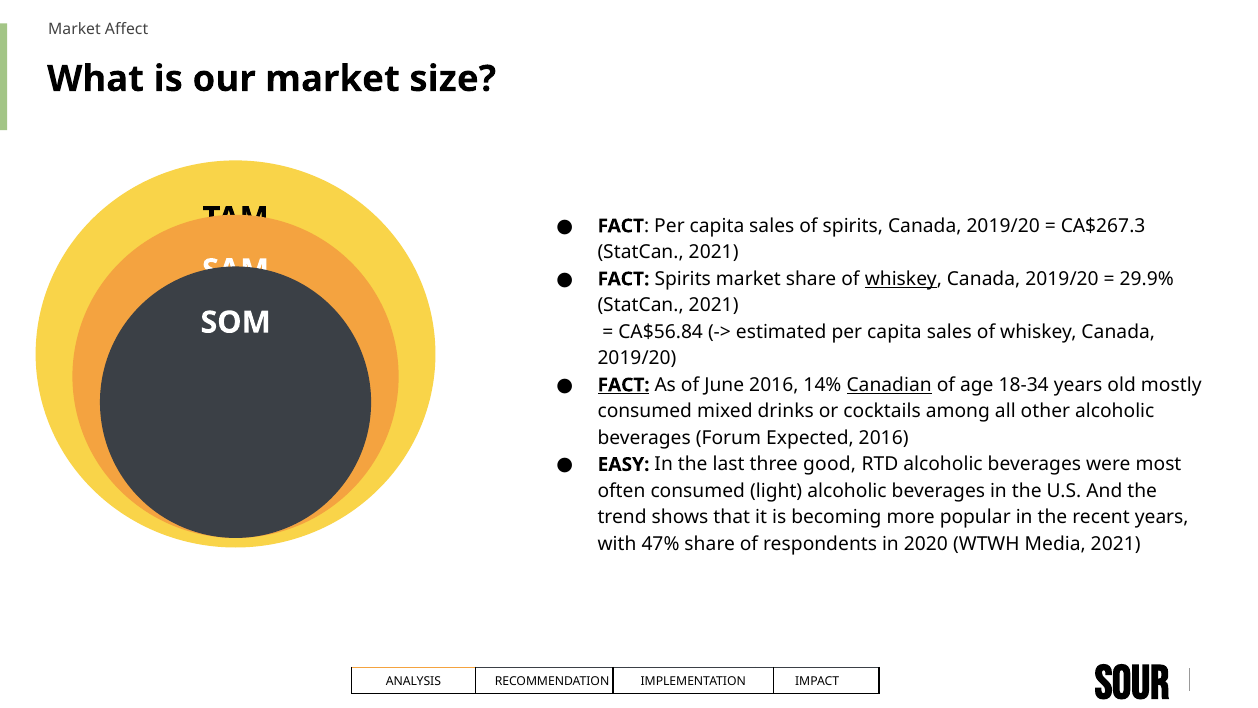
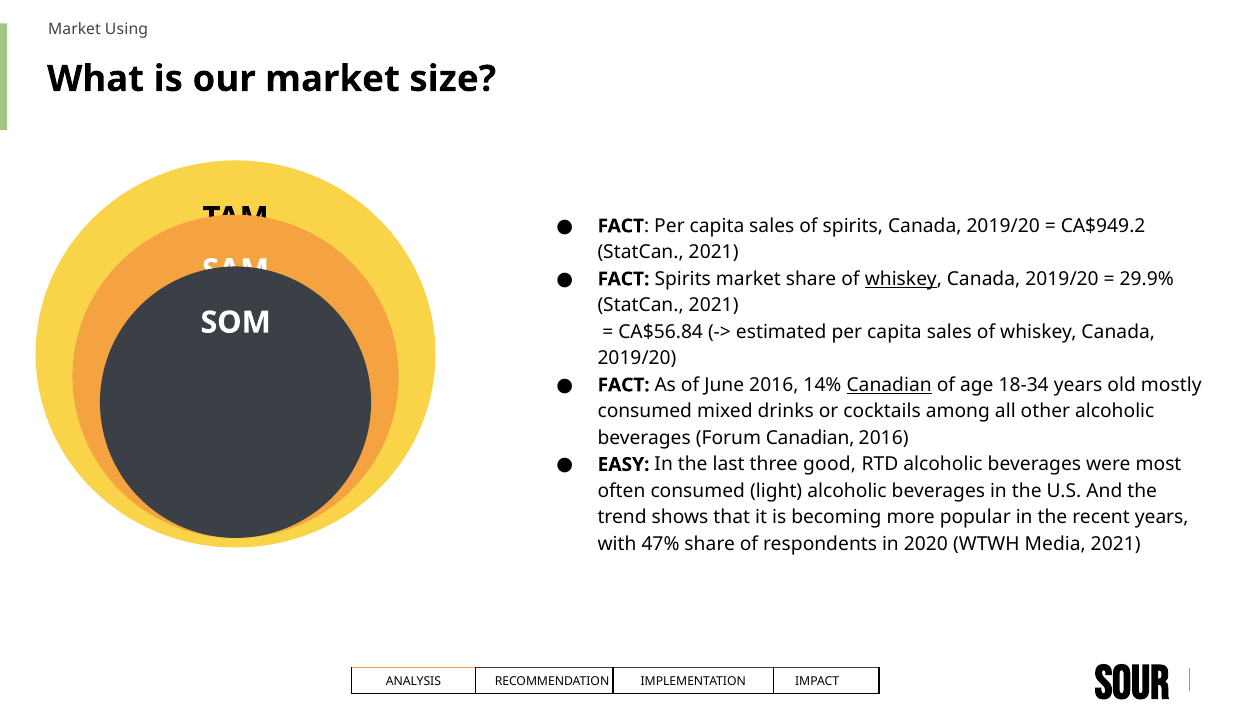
Affect: Affect -> Using (127, 30)
CA$267.3: CA$267.3 -> CA$949.2 (1103, 226)
FACT underline: present -> none (624, 385)
Forum Expected: Expected -> Canadian (810, 438)
